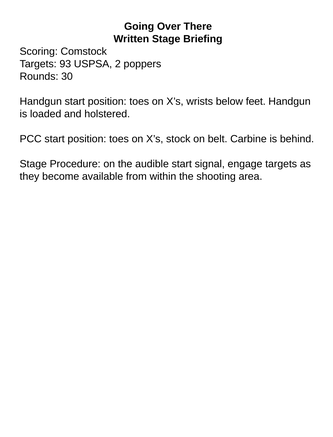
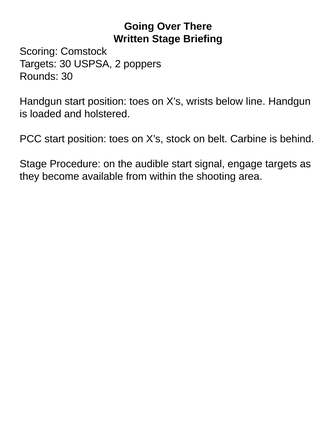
Targets 93: 93 -> 30 (65, 64)
feet: feet -> line (256, 101)
